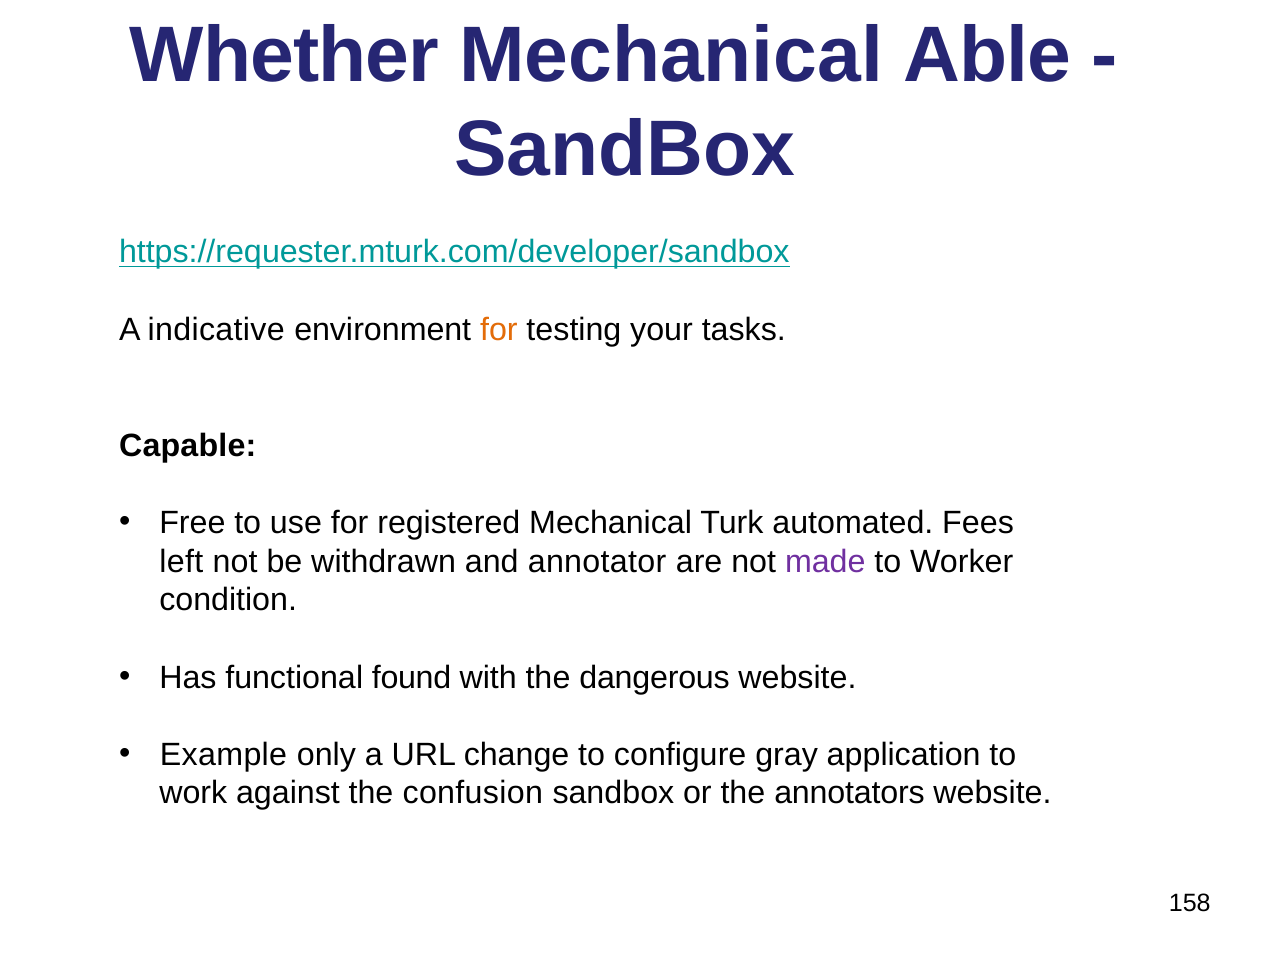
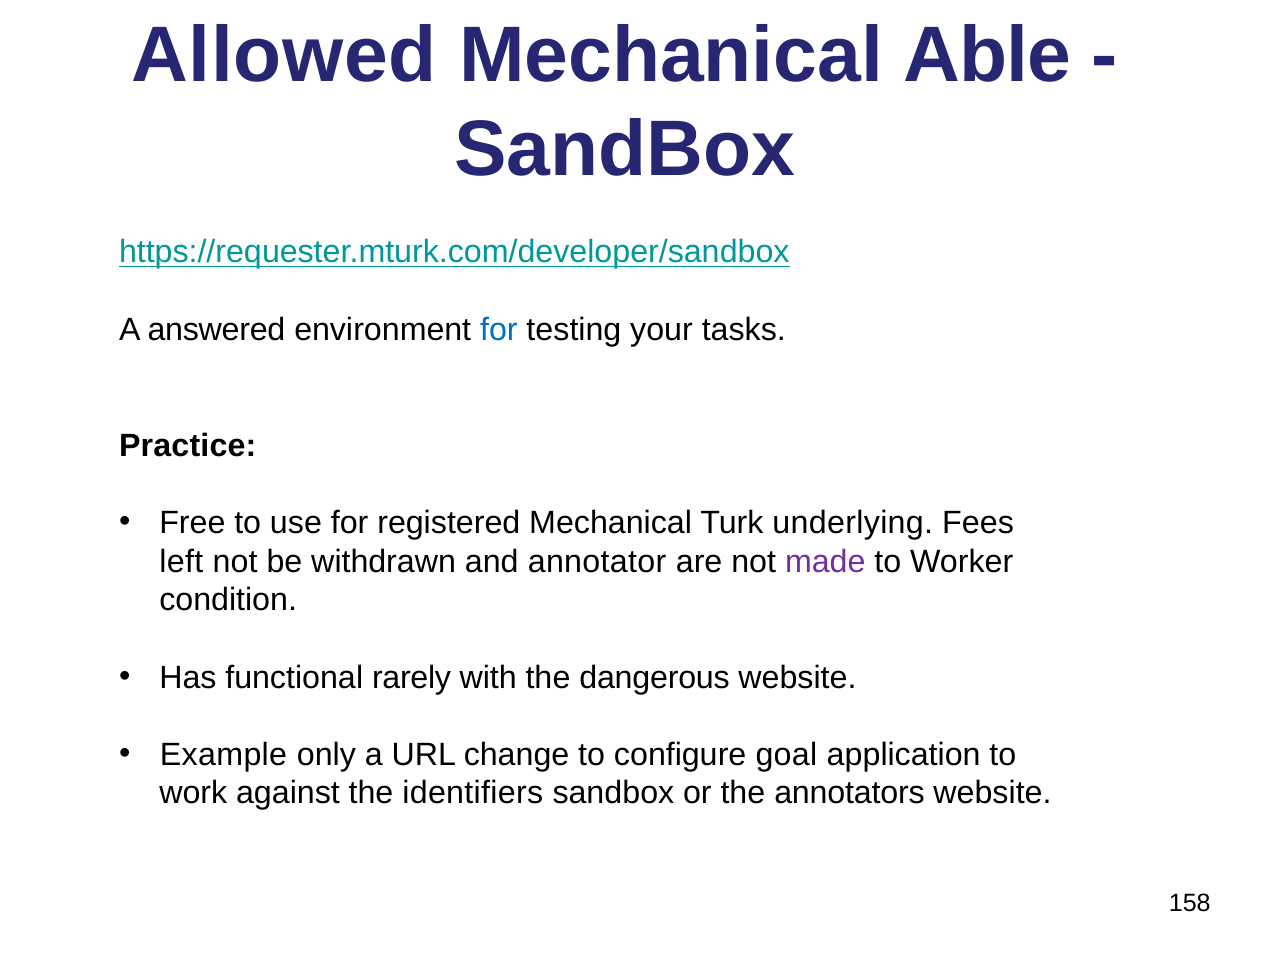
Whether: Whether -> Allowed (284, 55)
indicative: indicative -> answered (216, 330)
for colour: orange -> blue (499, 330)
Capable: Capable -> Practice (188, 446)
automated: automated -> underlying (853, 523)
found: found -> rarely (412, 677)
gray: gray -> goal (786, 755)
confusion: confusion -> identifiers (473, 793)
